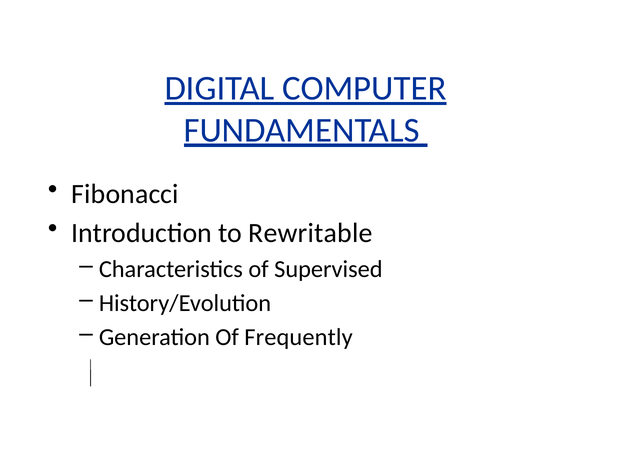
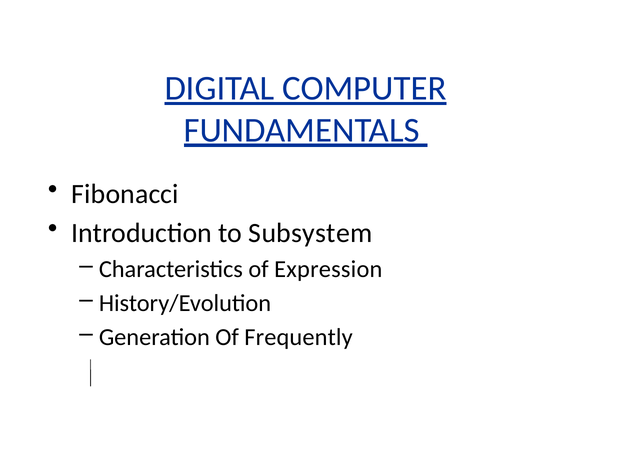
Rewritable: Rewritable -> Subsystem (310, 233)
Supervised: Supervised -> Expression (328, 269)
